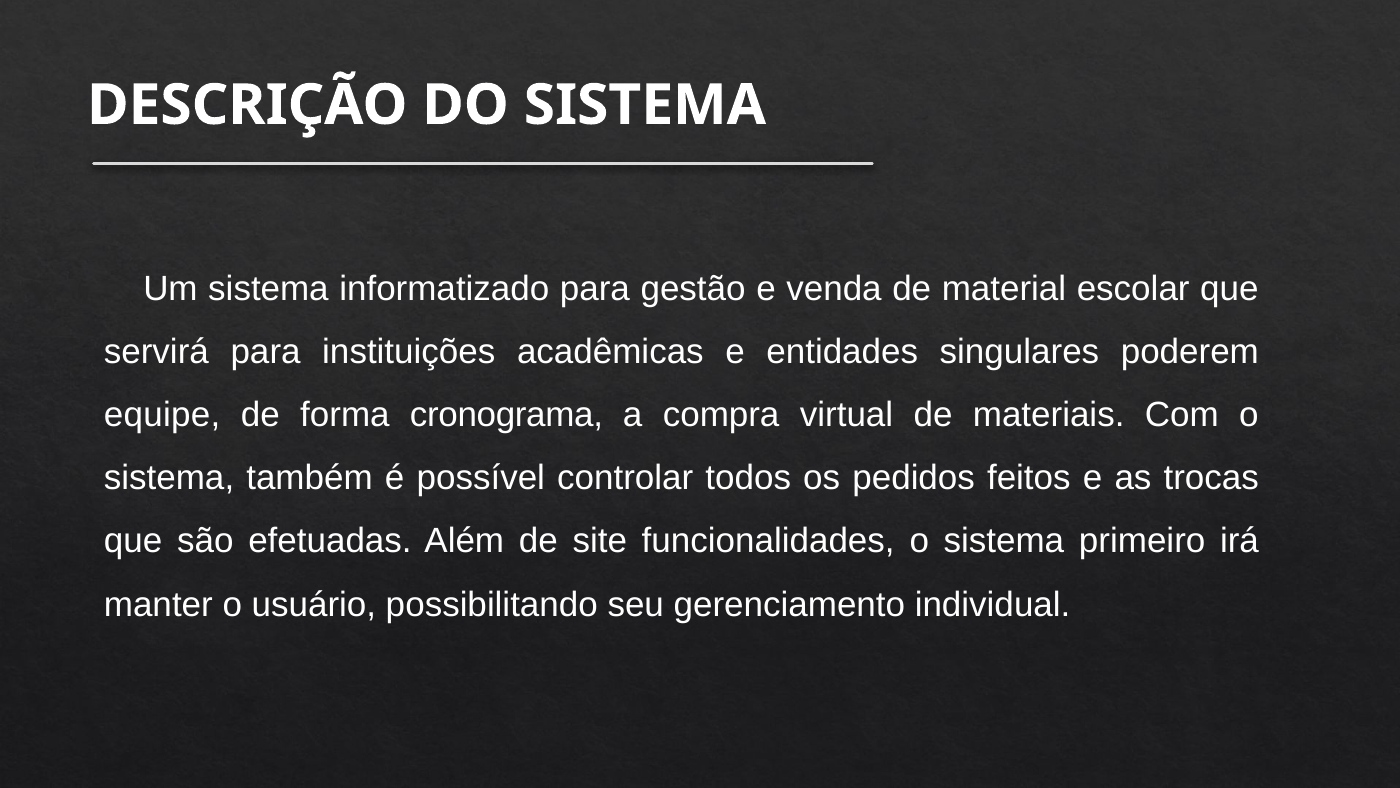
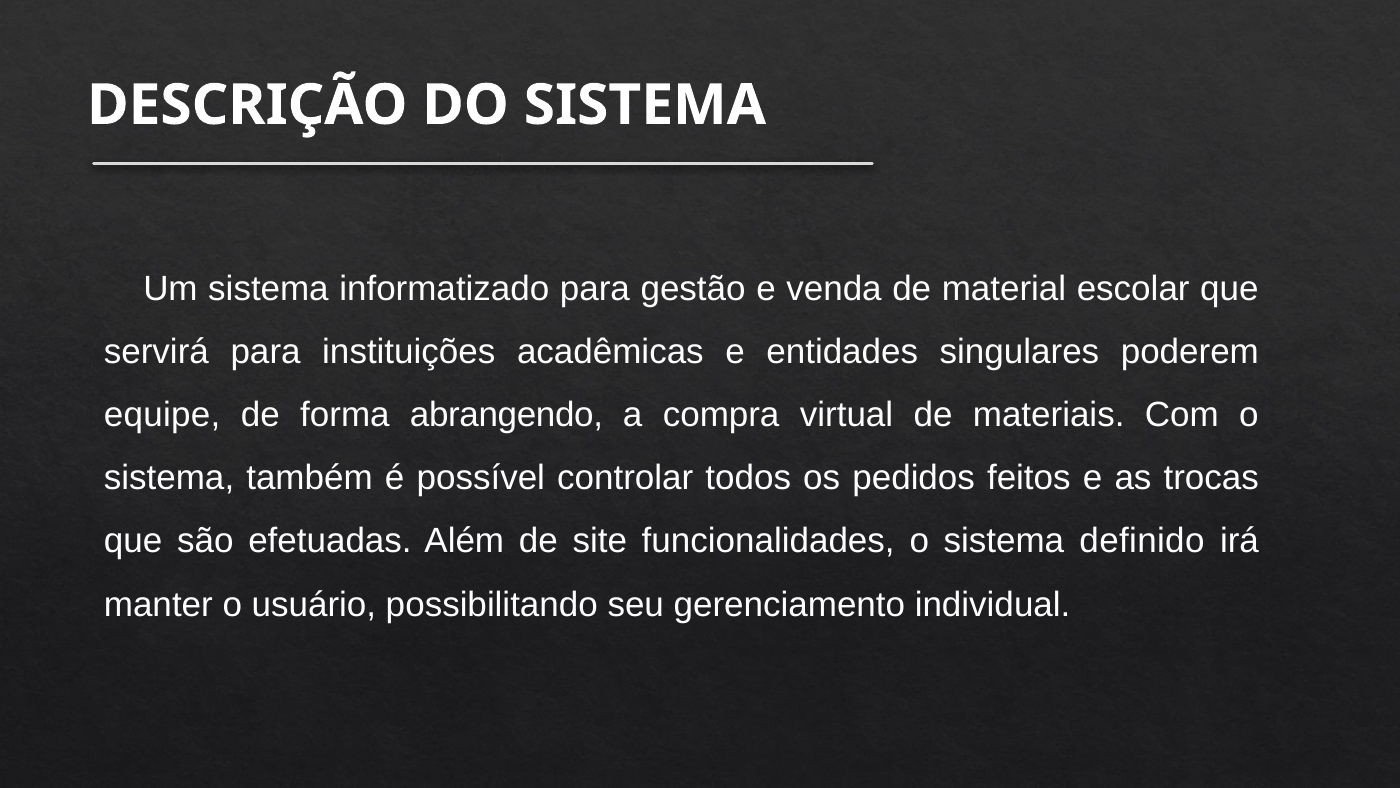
cronograma: cronograma -> abrangendo (506, 415)
primeiro: primeiro -> definido (1142, 541)
